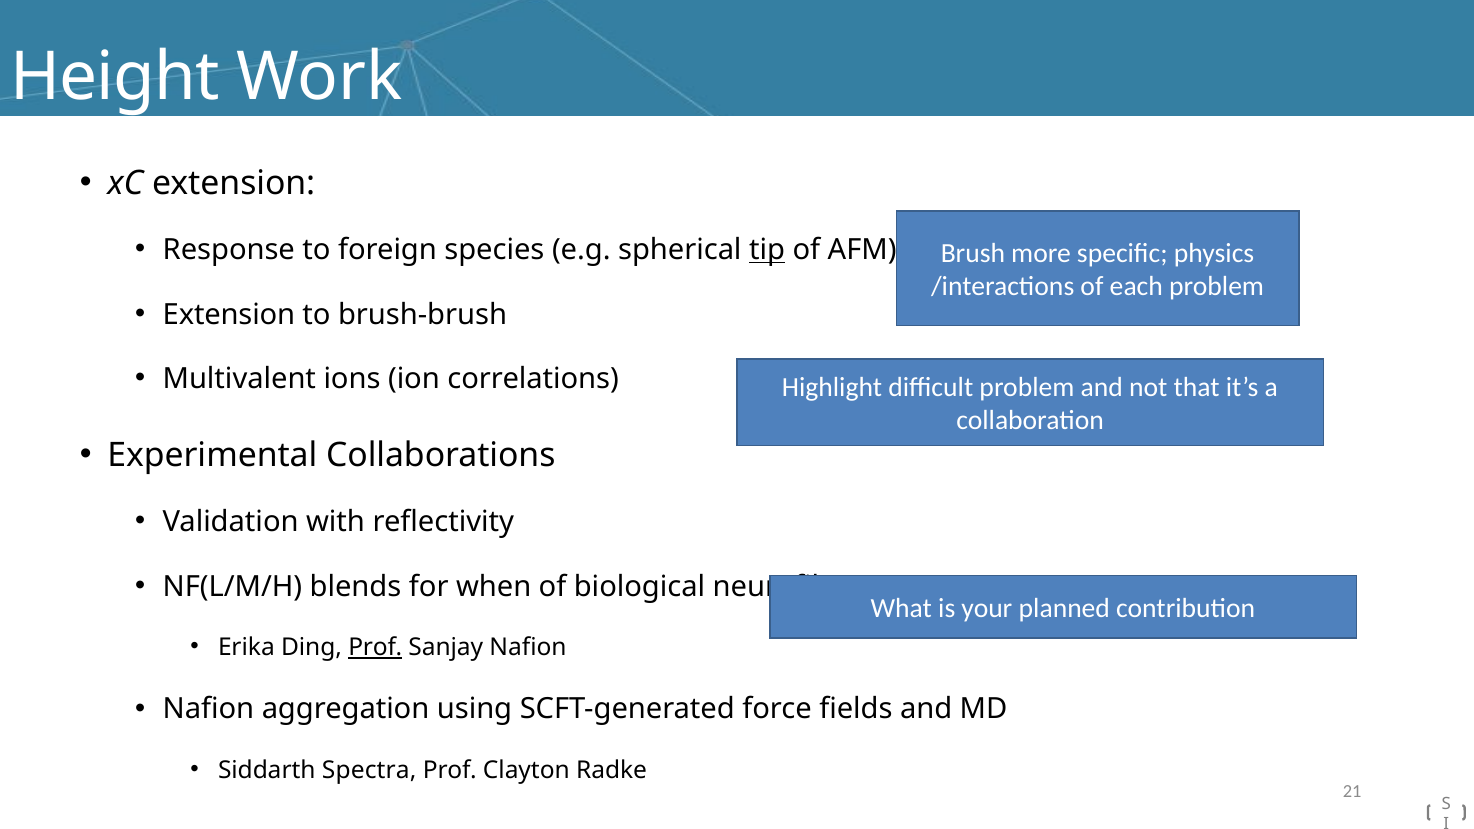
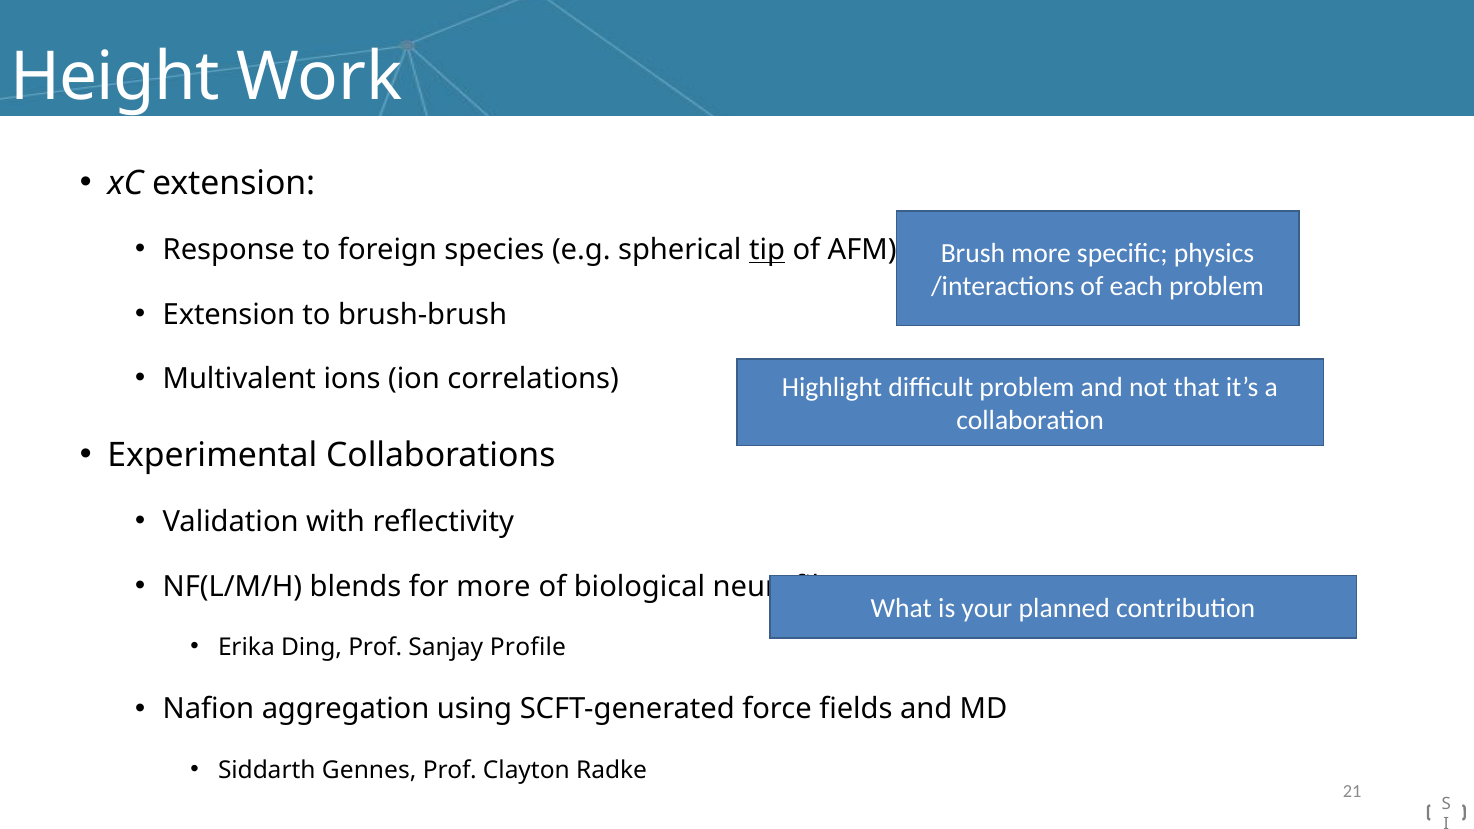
for when: when -> more (494, 586)
Prof underline: present -> none (375, 647)
Sanjay Nafion: Nafion -> Profile (528, 647)
Spectra: Spectra -> Gennes (369, 770)
